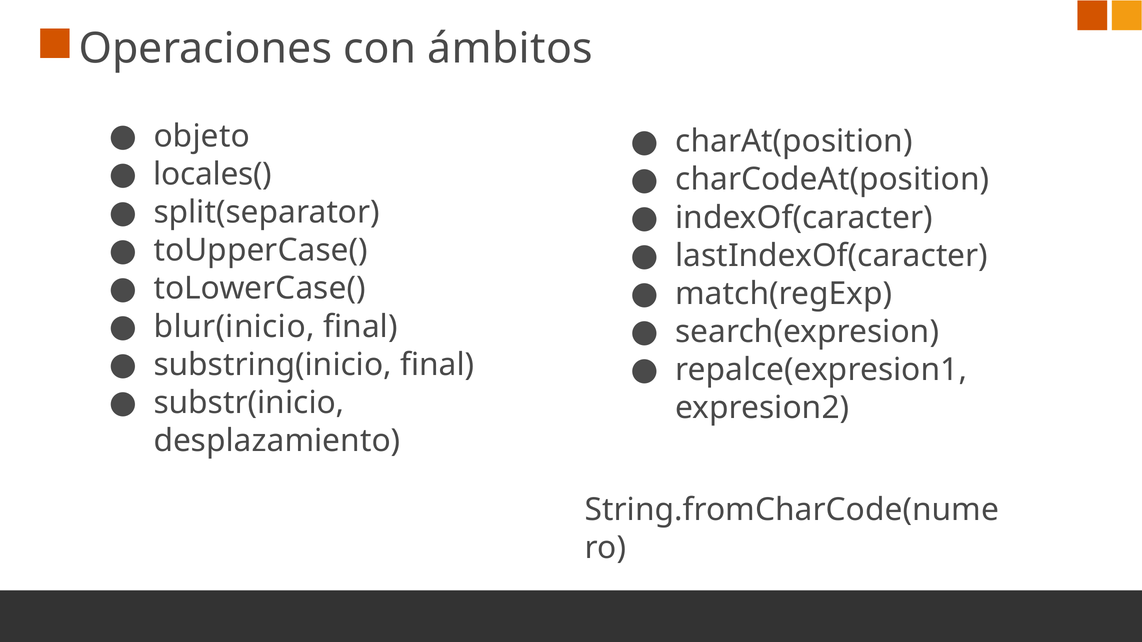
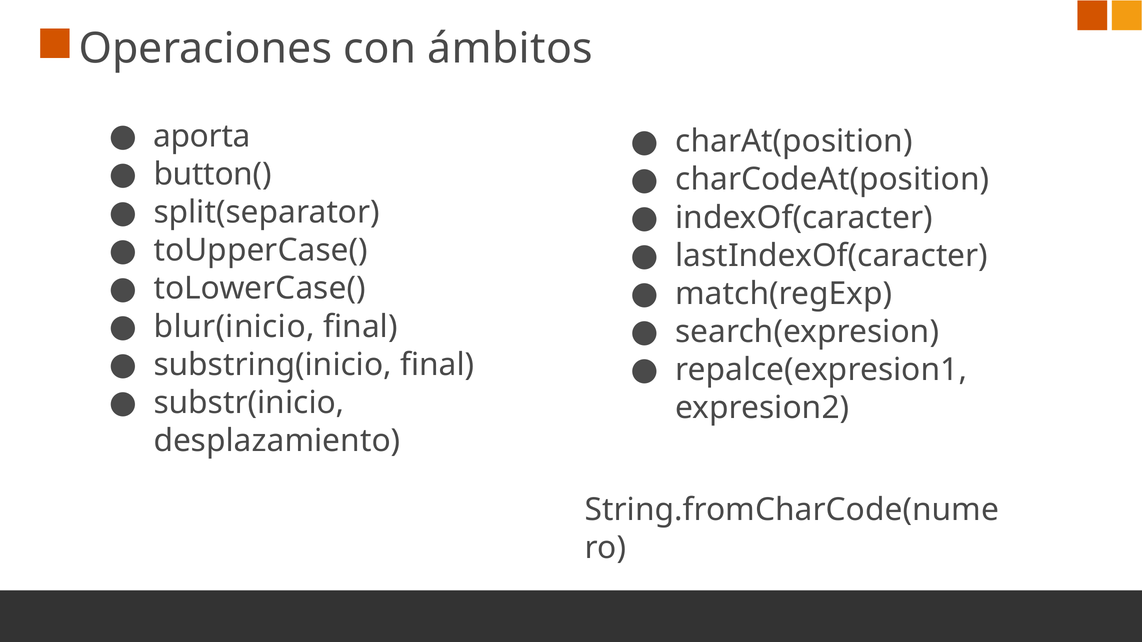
objeto: objeto -> aporta (202, 136)
locales(: locales( -> button( (213, 174)
